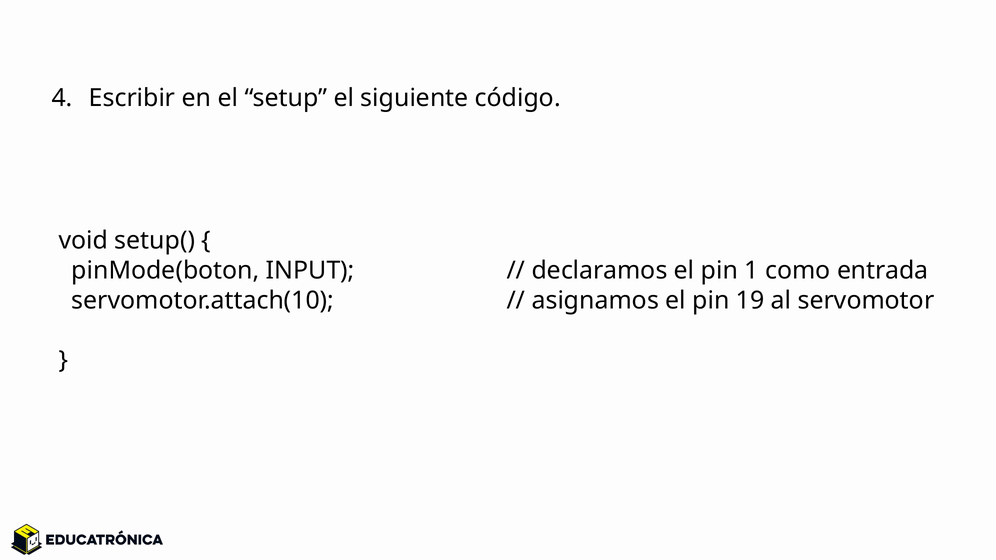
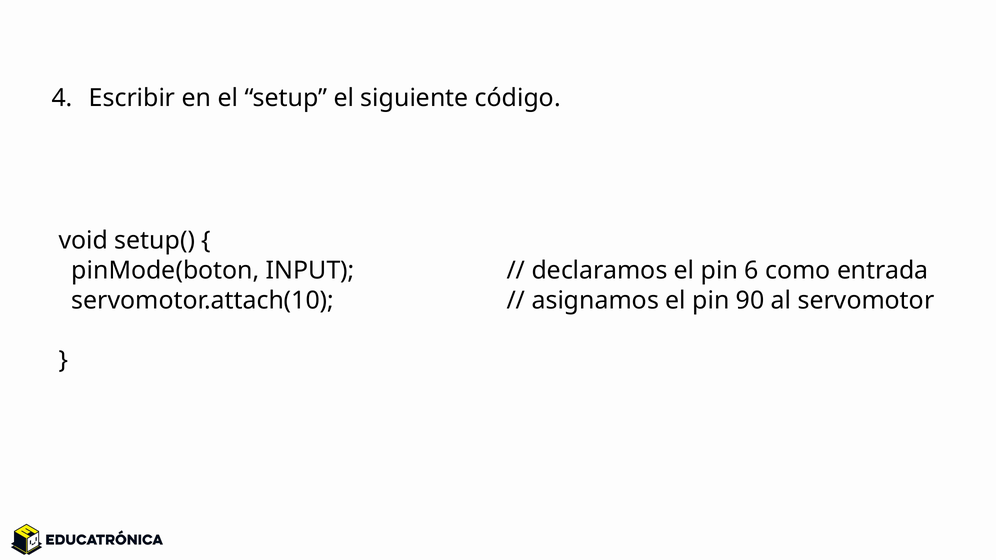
1: 1 -> 6 (752, 271)
19: 19 -> 90 (750, 300)
